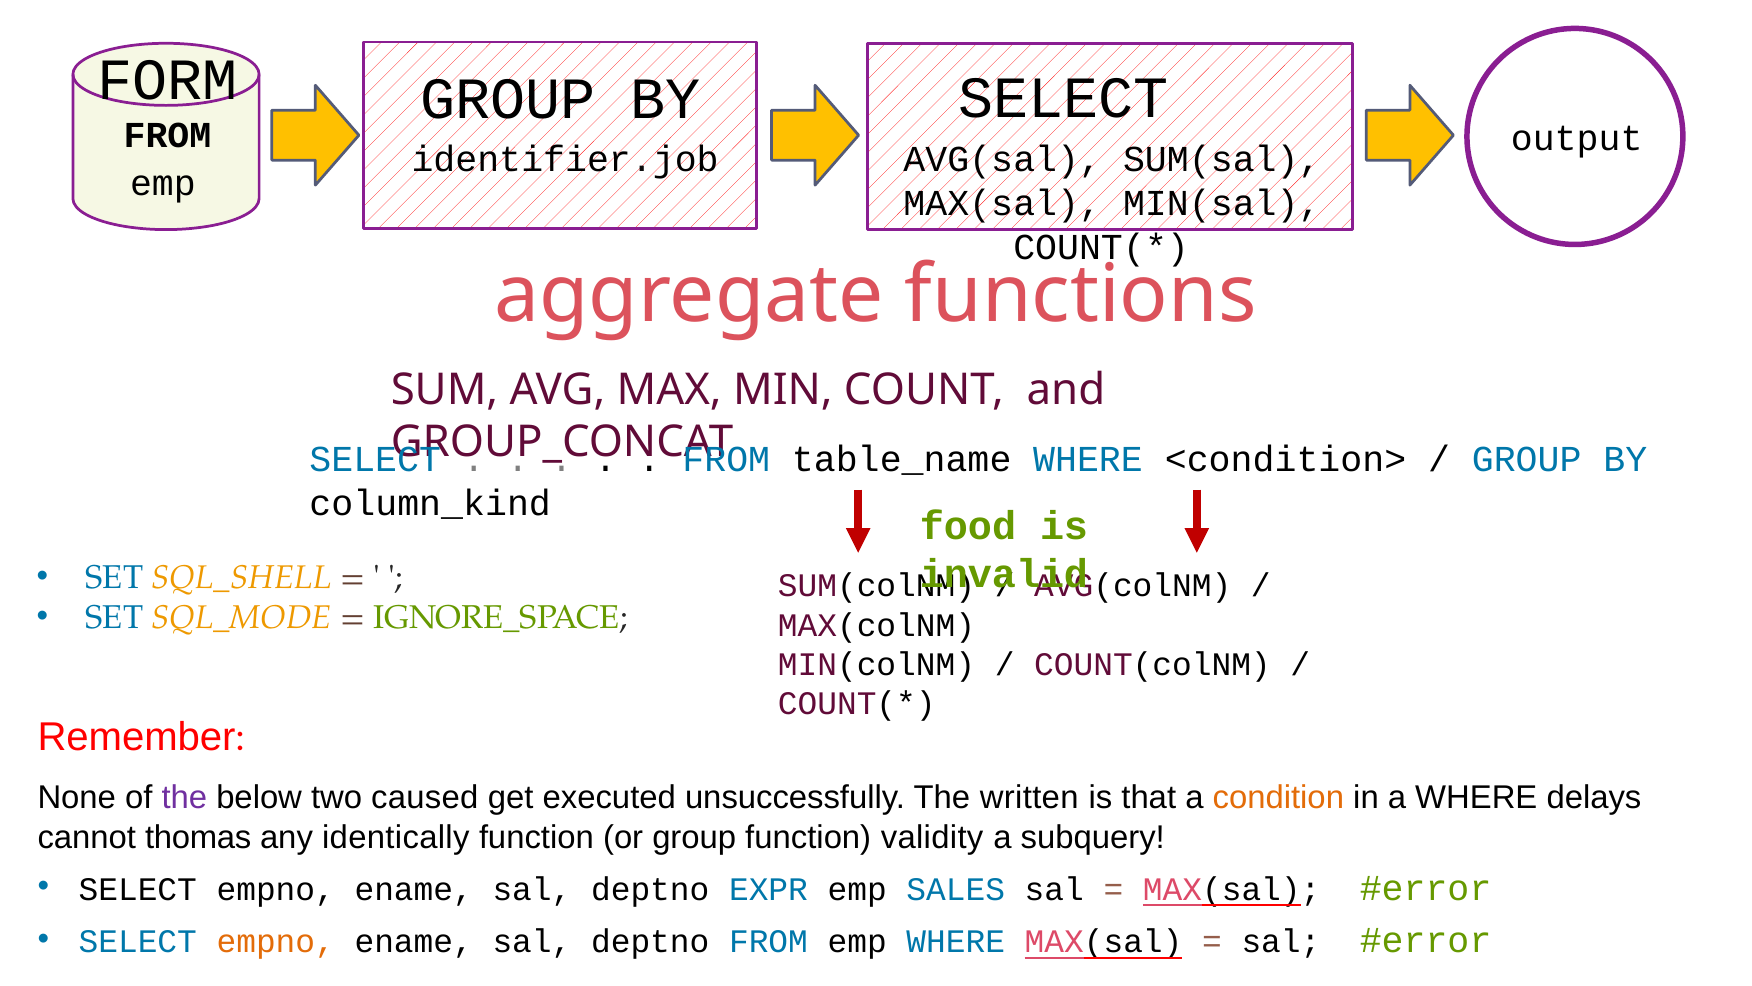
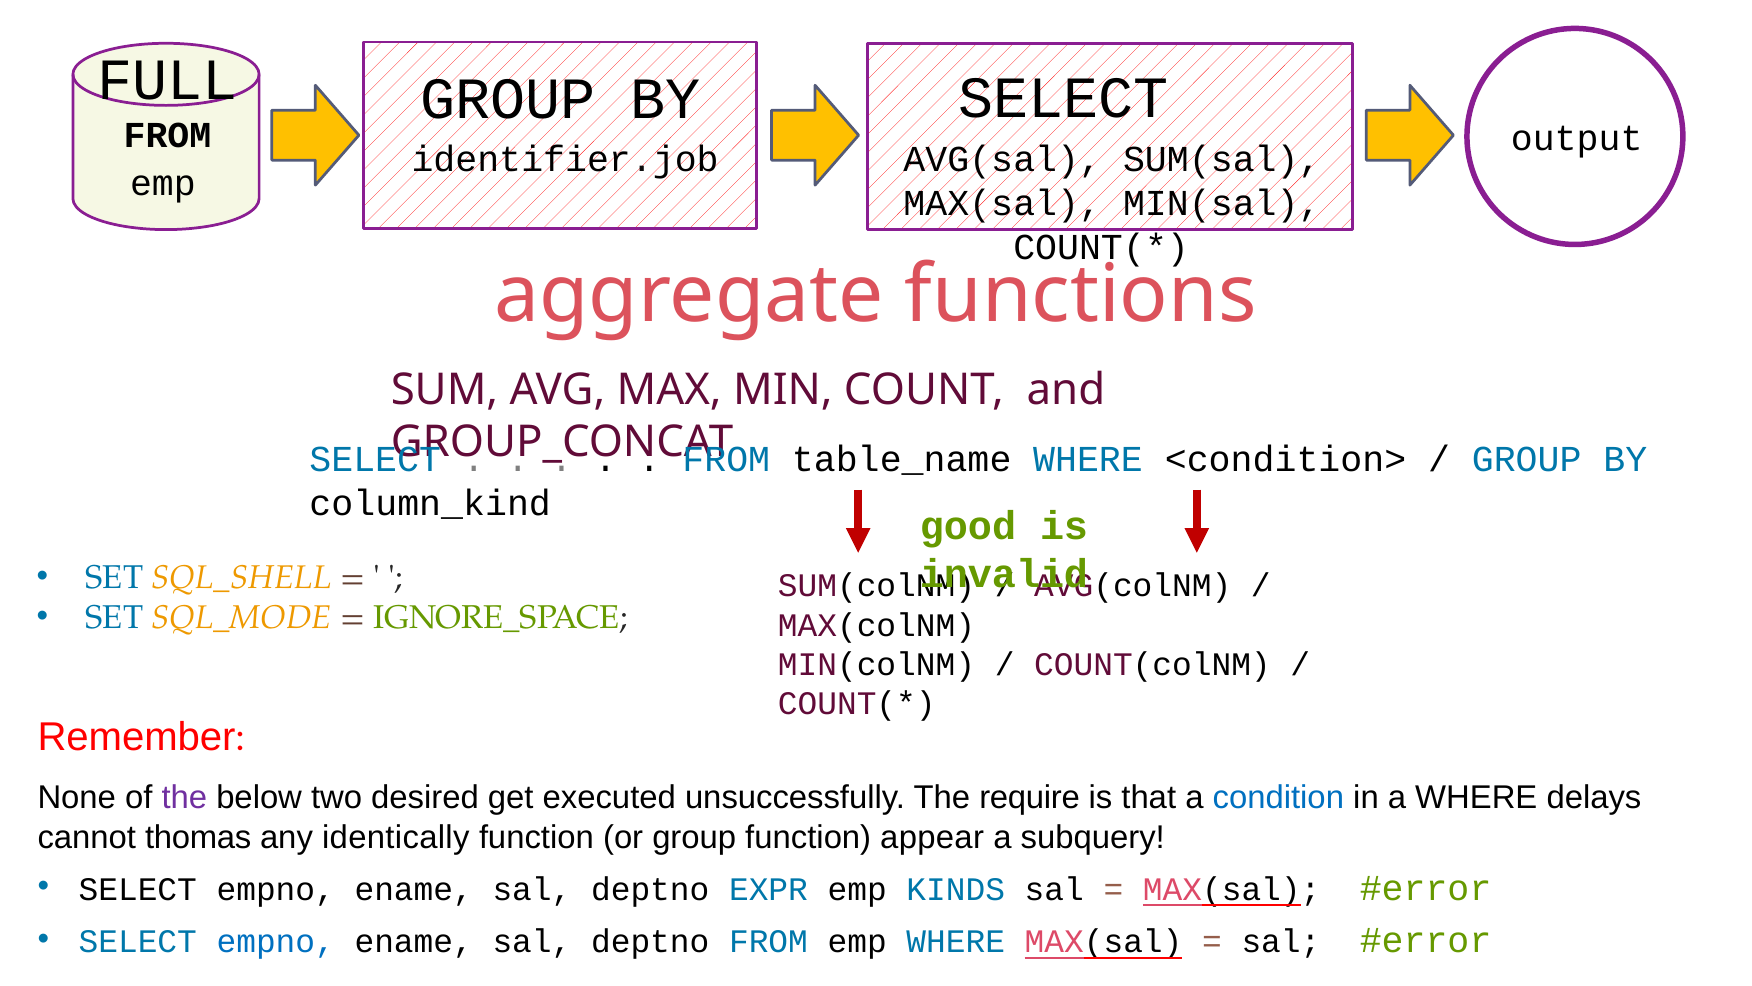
FORM: FORM -> FULL (167, 80)
food: food -> good (968, 526)
caused: caused -> desired (425, 797)
written: written -> require (1030, 797)
condition colour: orange -> blue (1278, 797)
validity: validity -> appear (932, 837)
SALES: SALES -> KINDS (956, 889)
empno colour: orange -> blue (276, 941)
